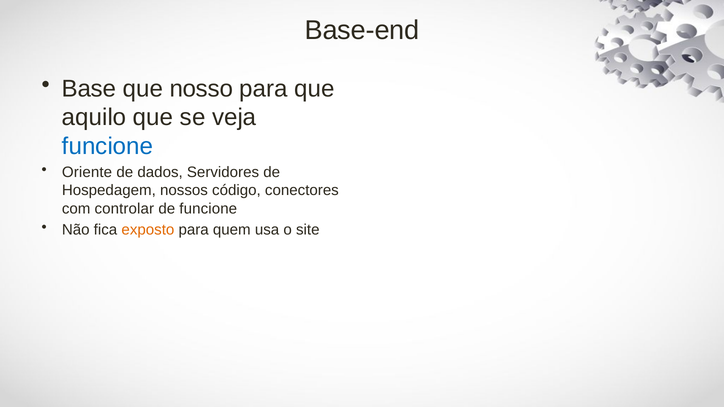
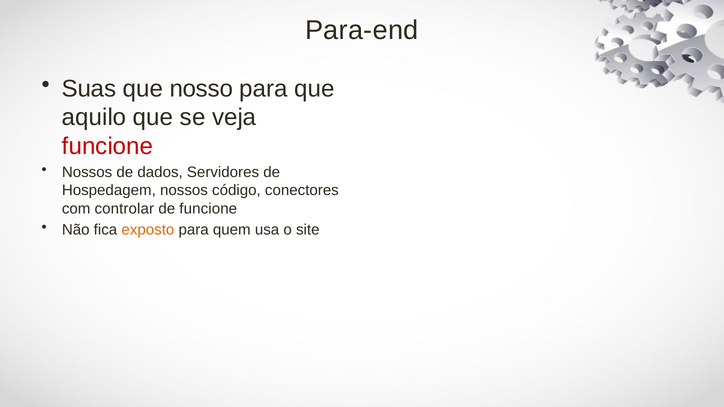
Base-end: Base-end -> Para-end (362, 30)
Base: Base -> Suas (89, 89)
funcione colour: blue -> red (108, 147)
Oriente: Oriente -> Nossos (87, 172)
